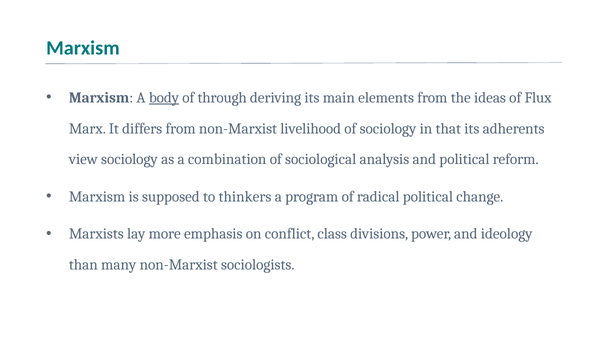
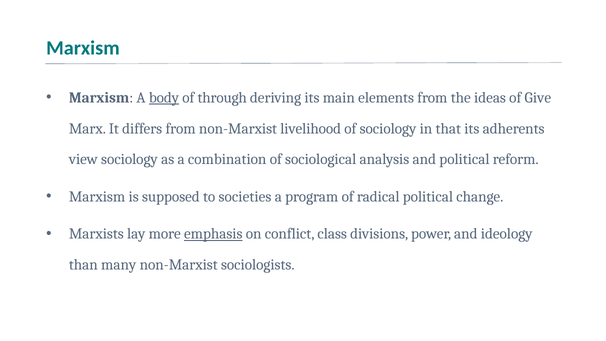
Flux: Flux -> Give (538, 98)
thinkers: thinkers -> societies (245, 197)
emphasis underline: none -> present (213, 234)
